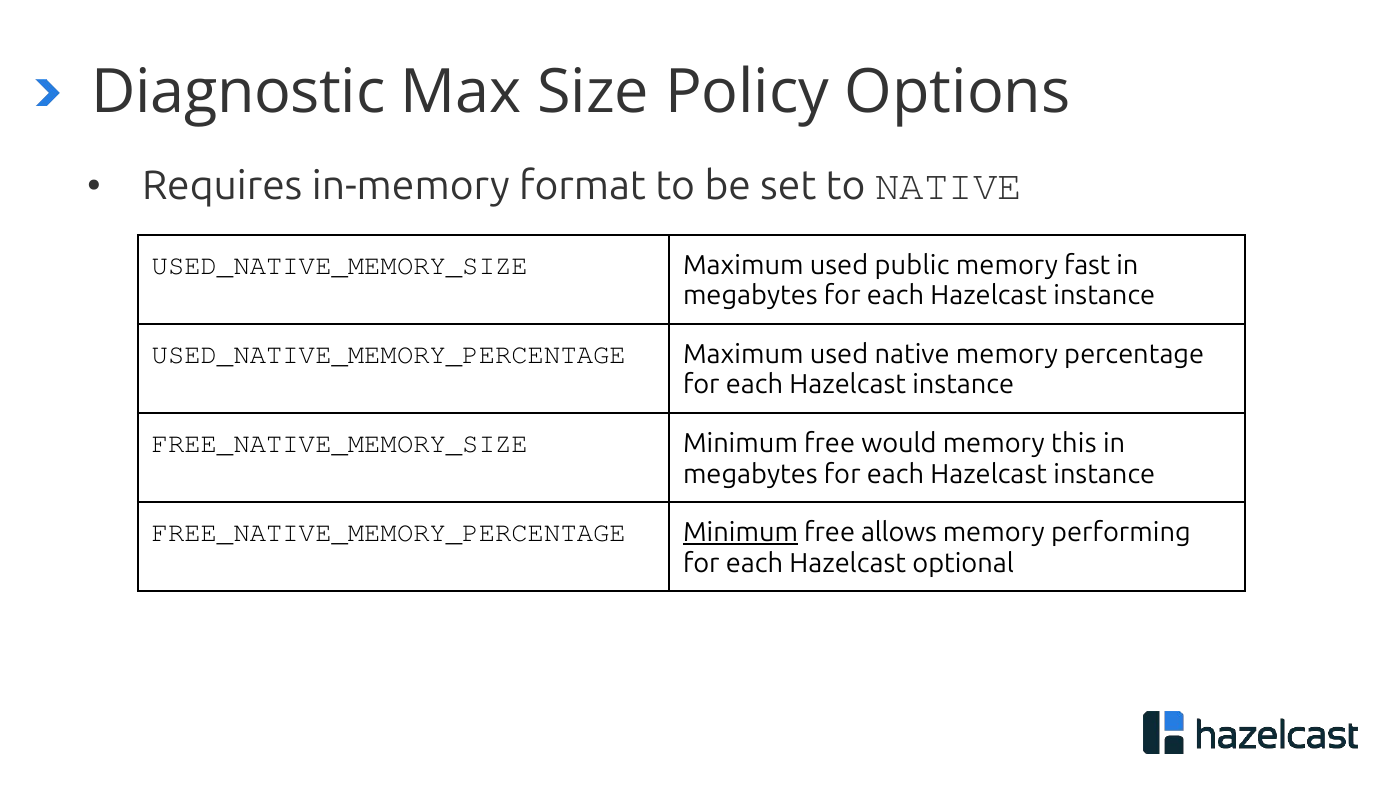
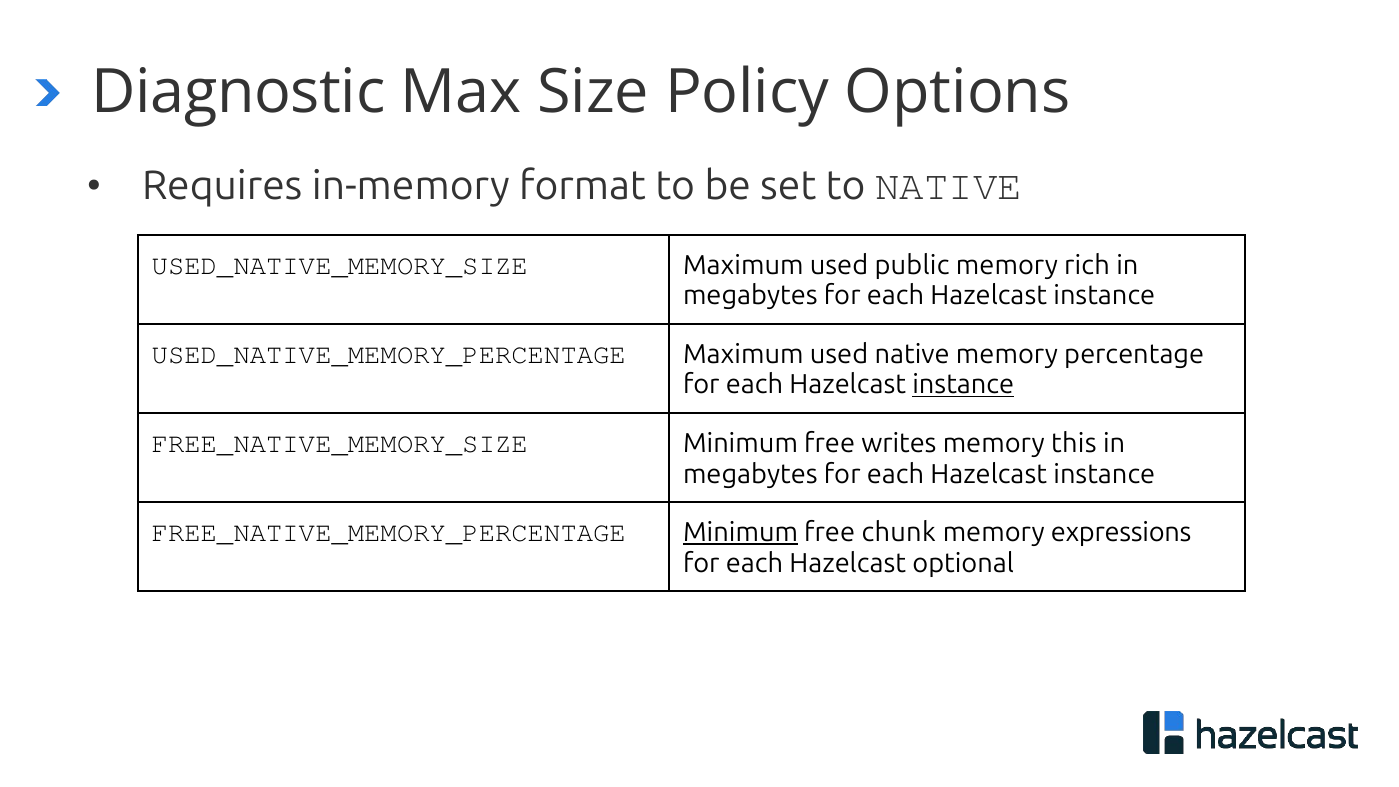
fast: fast -> rich (1087, 265)
instance underline: none -> present (963, 385)
would: would -> writes (899, 443)
allows: allows -> chunk (899, 533)
performing: performing -> expressions (1121, 533)
